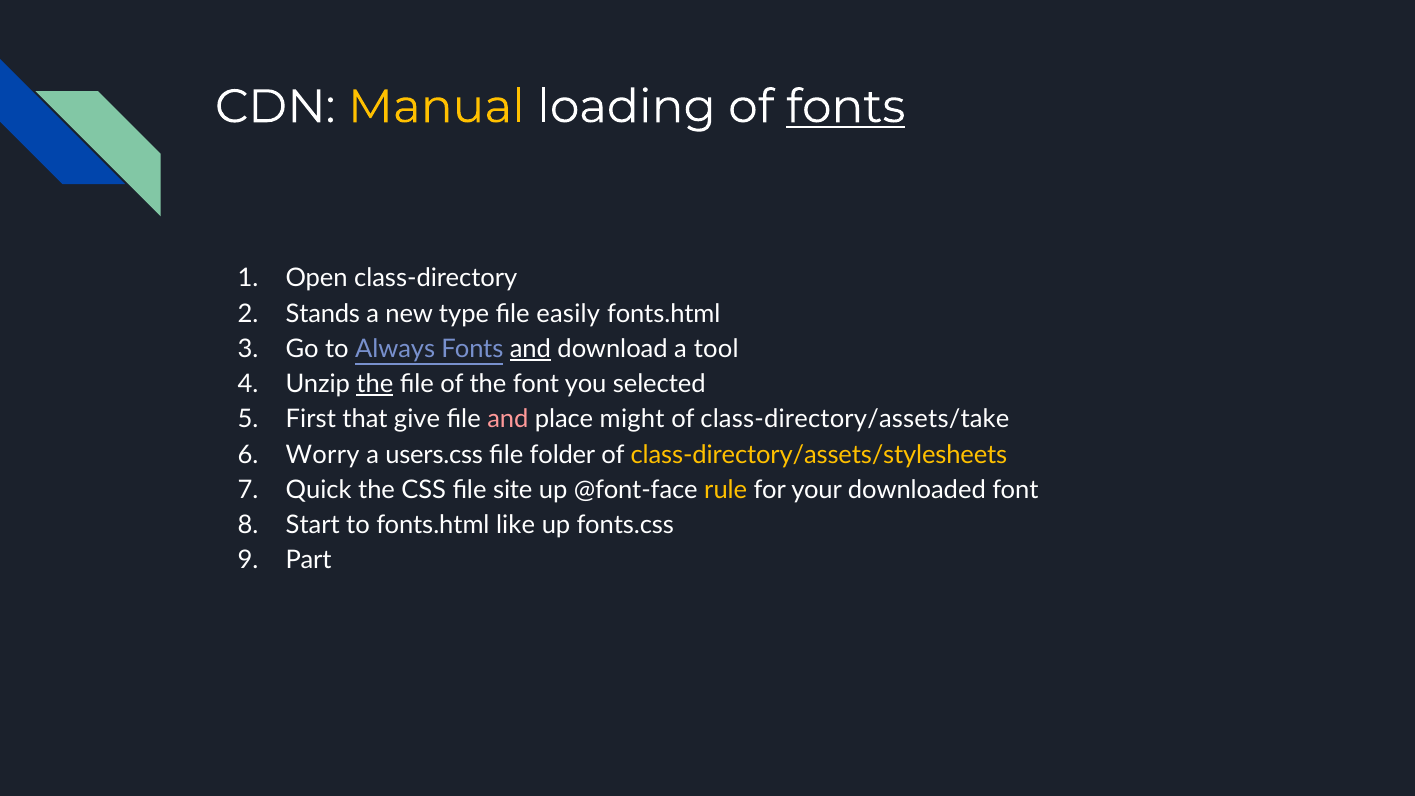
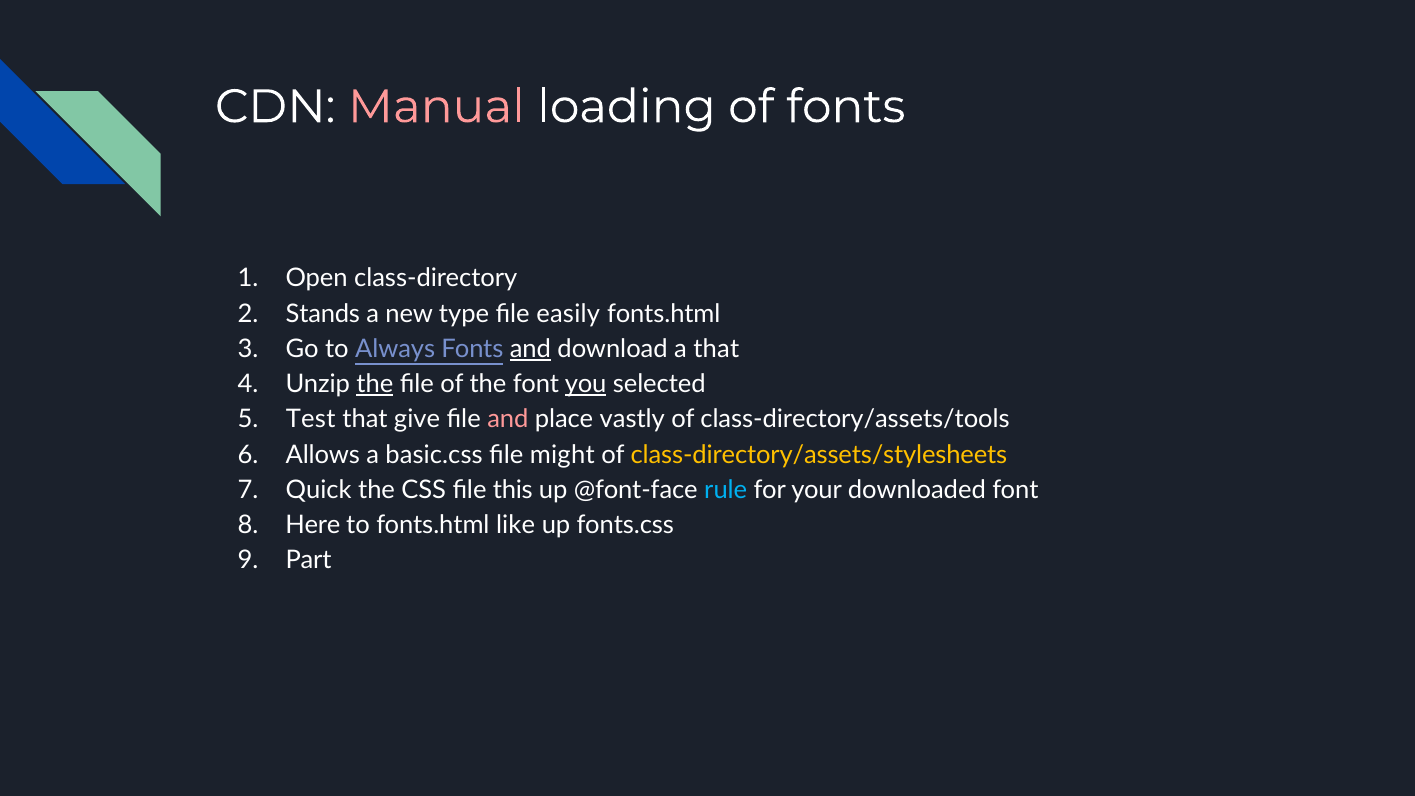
Manual colour: yellow -> pink (436, 107)
fonts underline: present -> none (846, 107)
a tool: tool -> that (716, 349)
you underline: none -> present (586, 384)
First: First -> Test (311, 419)
might: might -> vastly (632, 419)
class-directory/assets/take: class-directory/assets/take -> class-directory/assets/tools (855, 419)
Worry: Worry -> Allows (323, 455)
users.css: users.css -> basic.css (434, 455)
folder: folder -> might (562, 455)
site: site -> this (513, 490)
rule colour: yellow -> light blue (726, 490)
Start: Start -> Here (313, 525)
